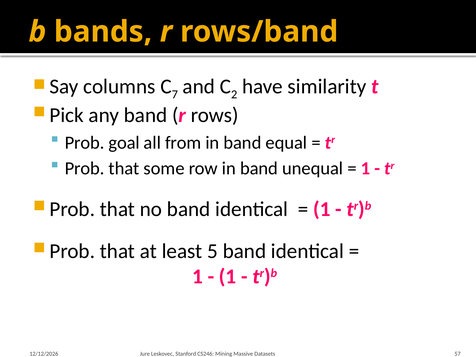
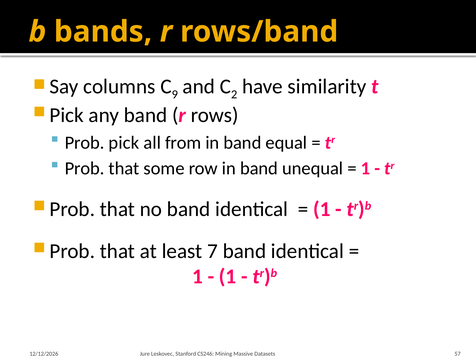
7: 7 -> 9 (175, 95)
goal: goal -> pick (124, 143)
5: 5 -> 7 (212, 251)
